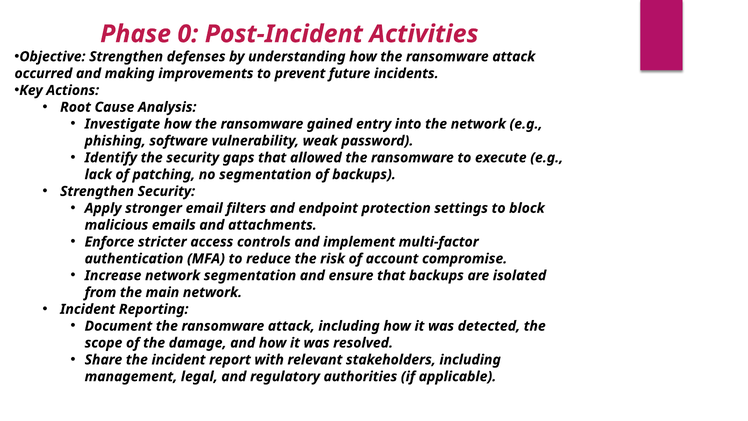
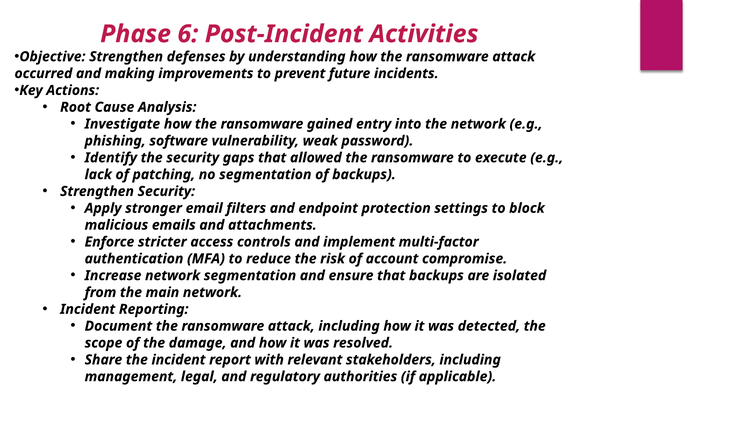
0: 0 -> 6 (188, 34)
